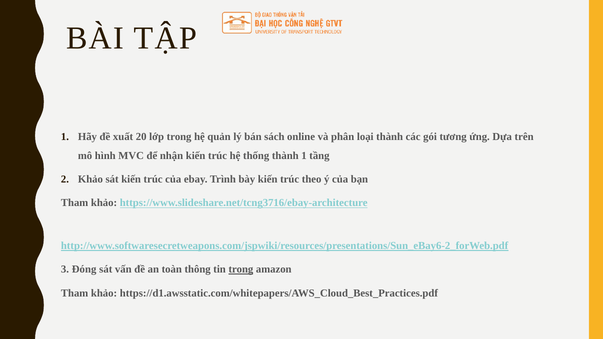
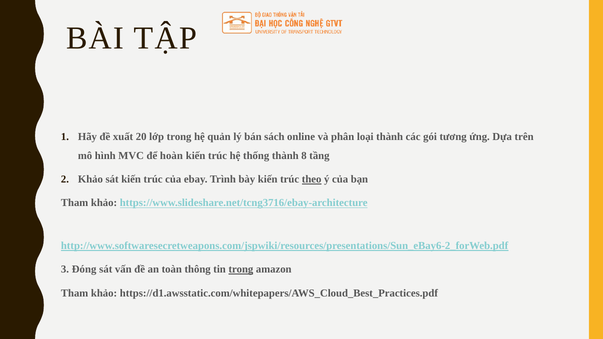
nhận: nhận -> hoàn (171, 156)
thành 1: 1 -> 8 (304, 156)
theo underline: none -> present (312, 179)
